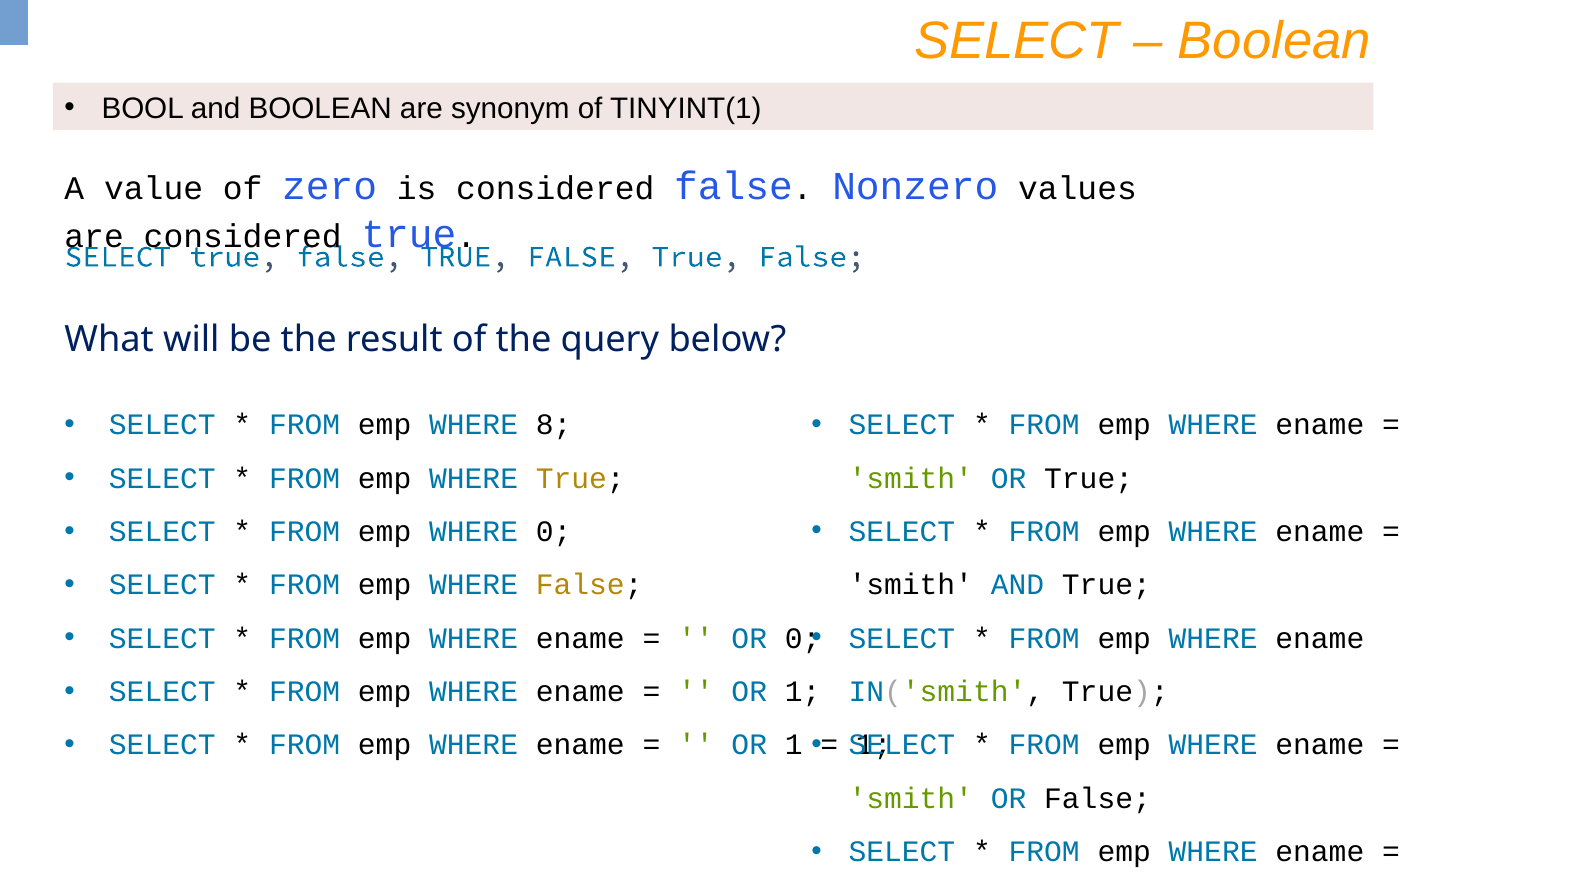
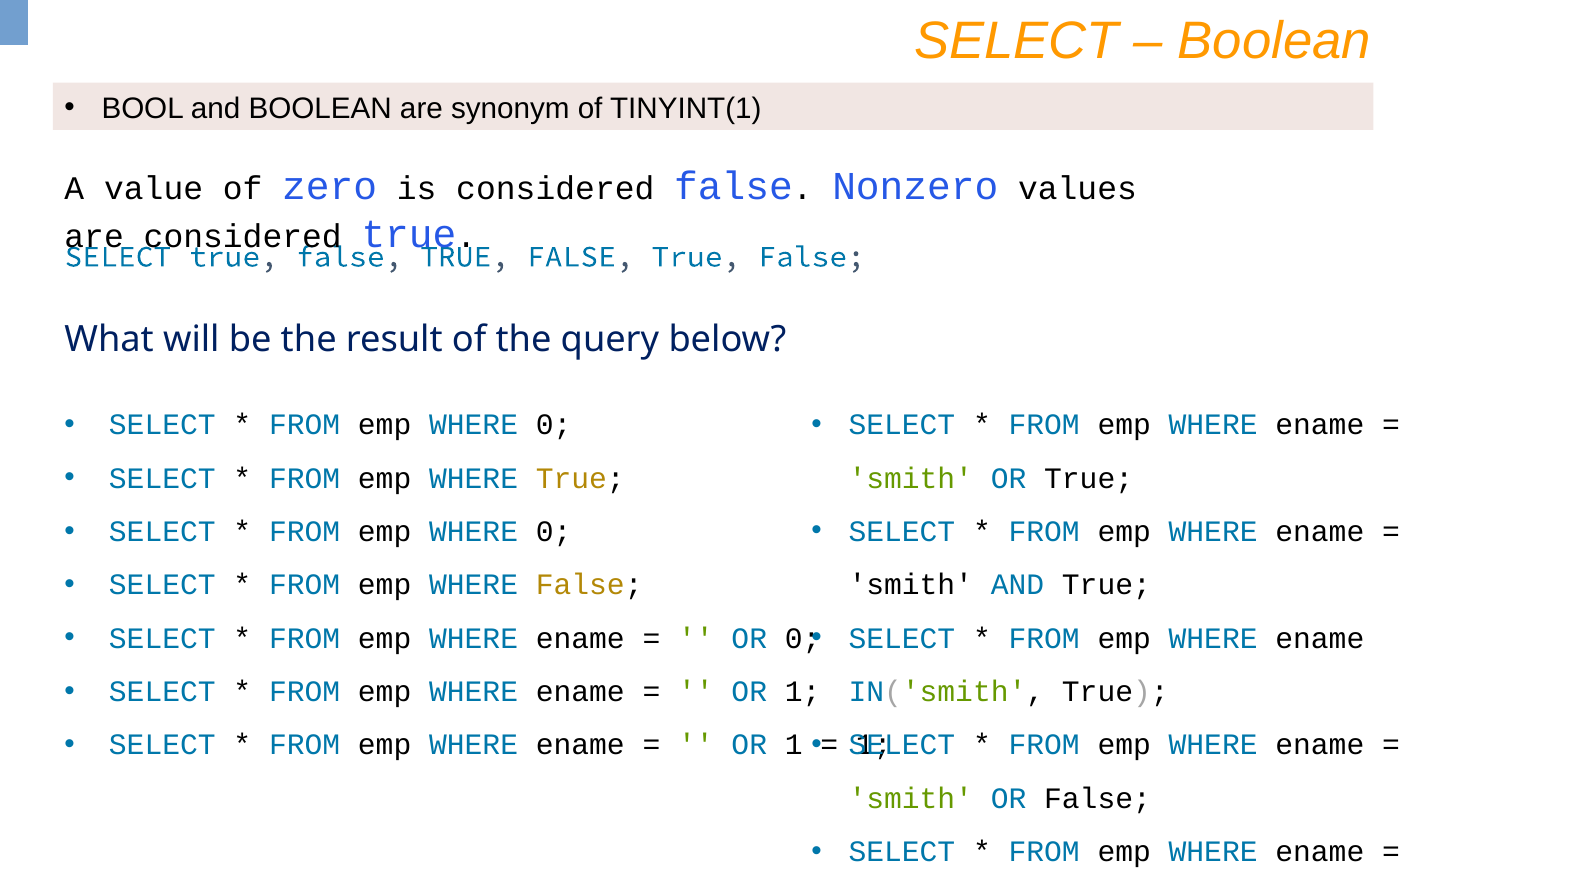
8: 8 -> 0 (554, 425)
